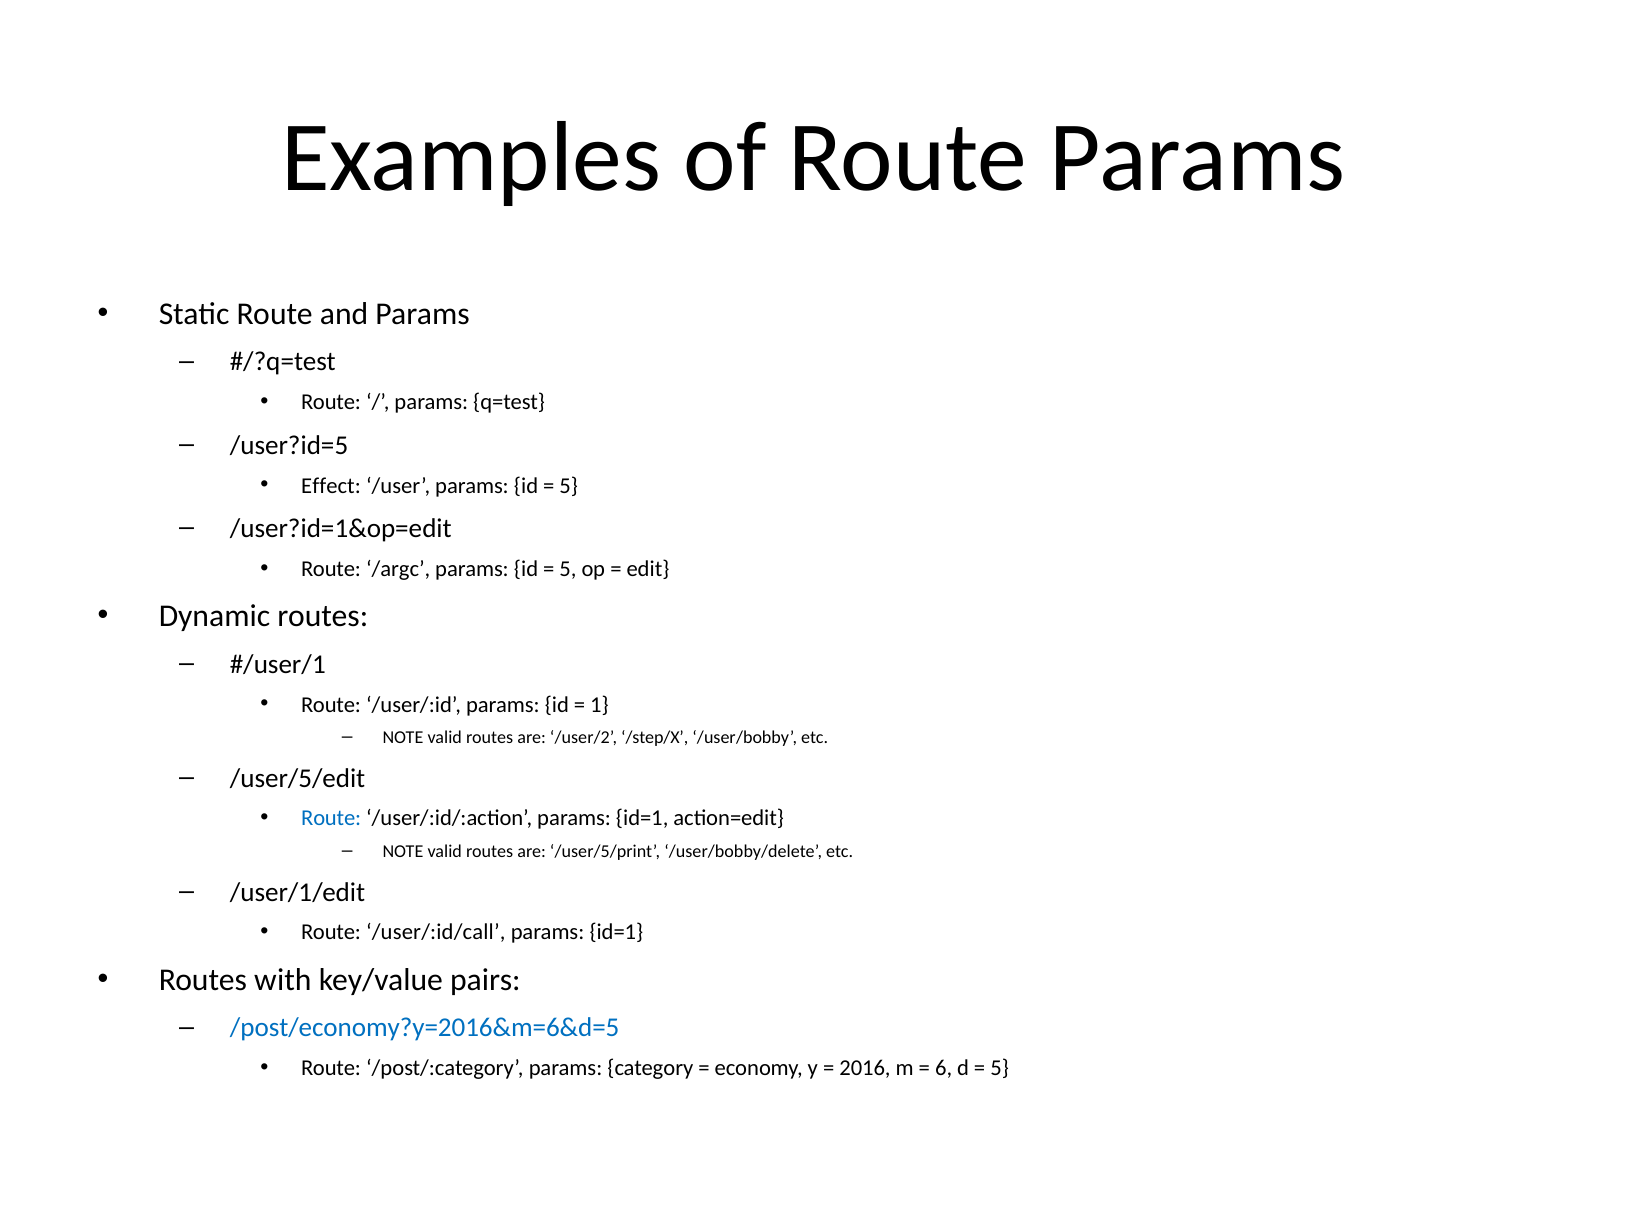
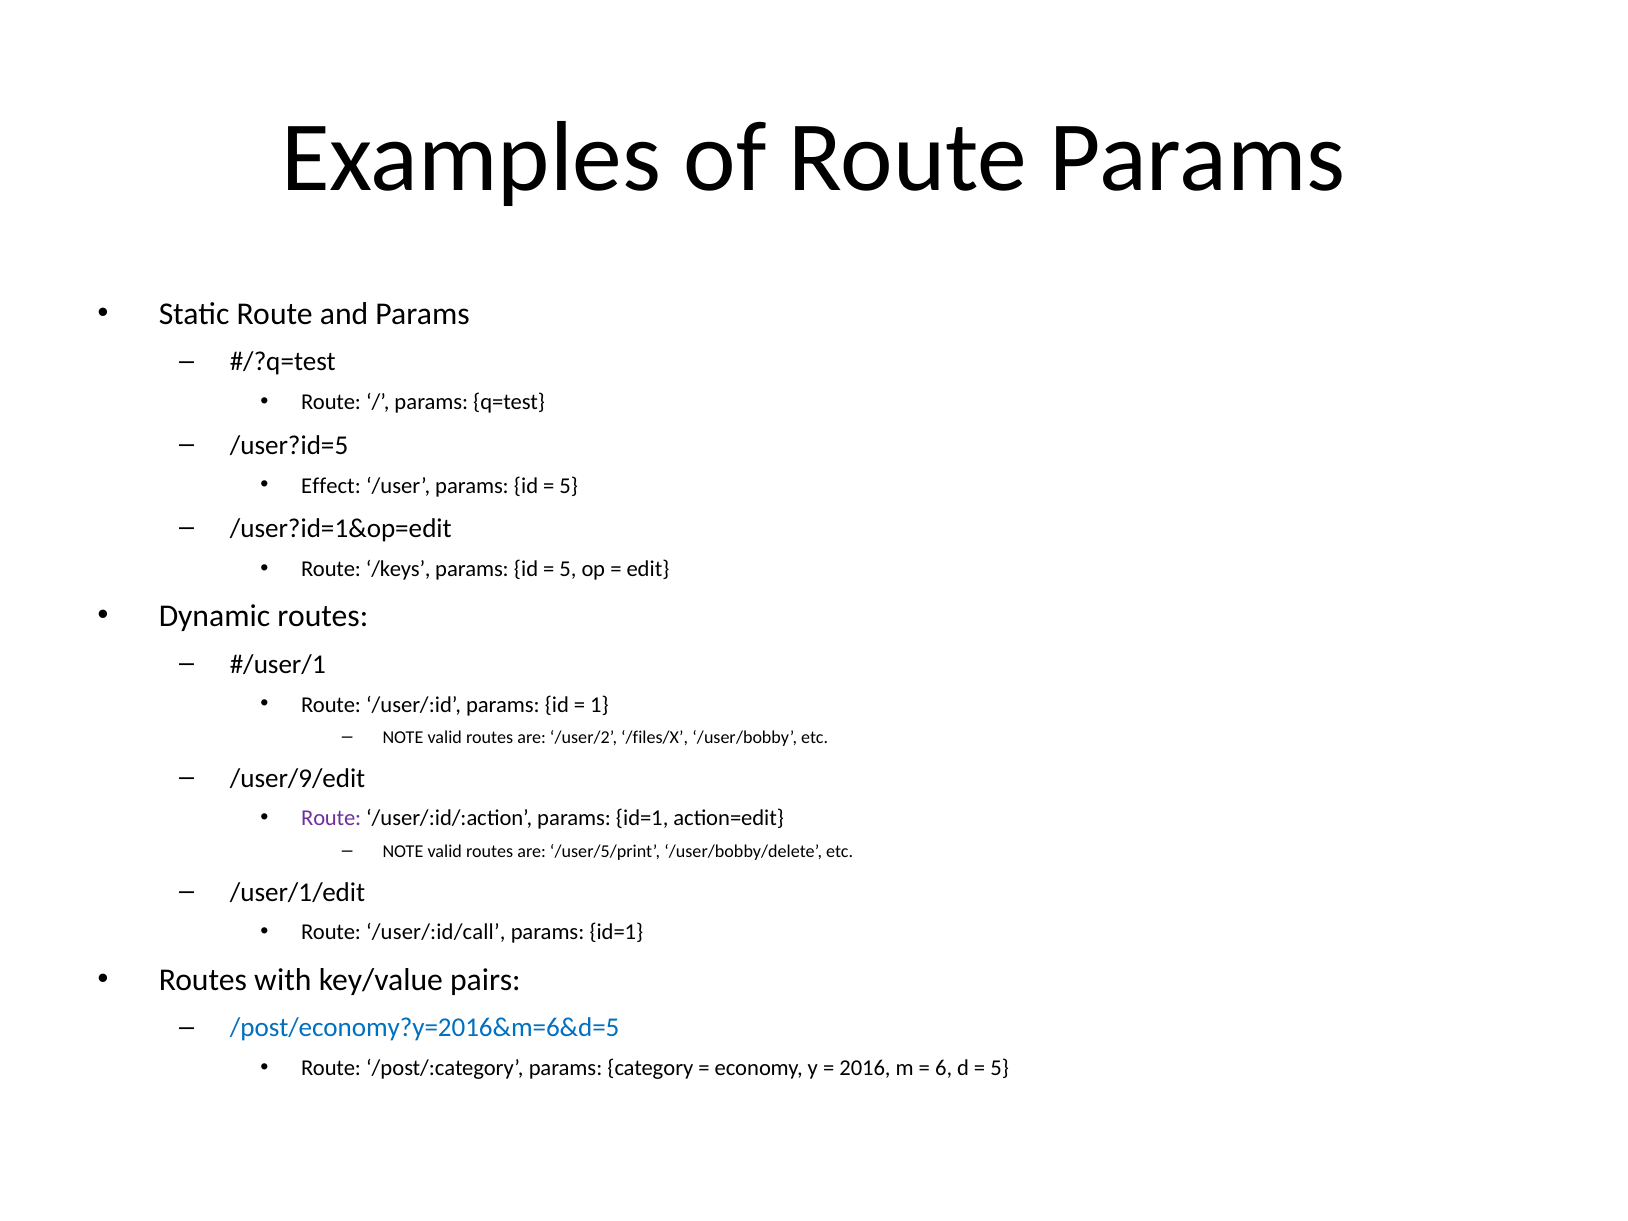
/argc: /argc -> /keys (398, 569)
/step/X: /step/X -> /files/X (655, 738)
/user/5/edit: /user/5/edit -> /user/9/edit (298, 778)
Route colour: blue -> purple (331, 819)
